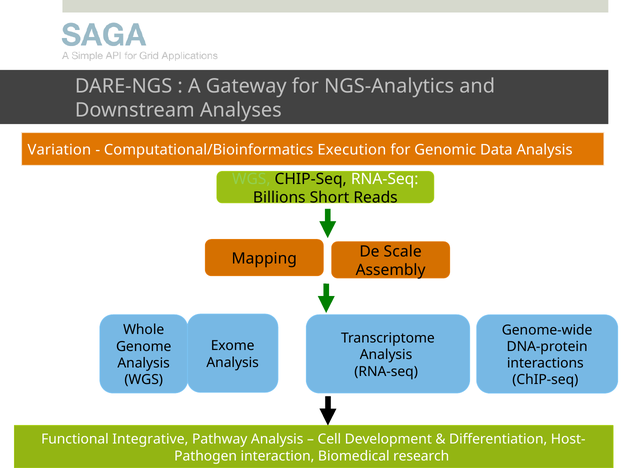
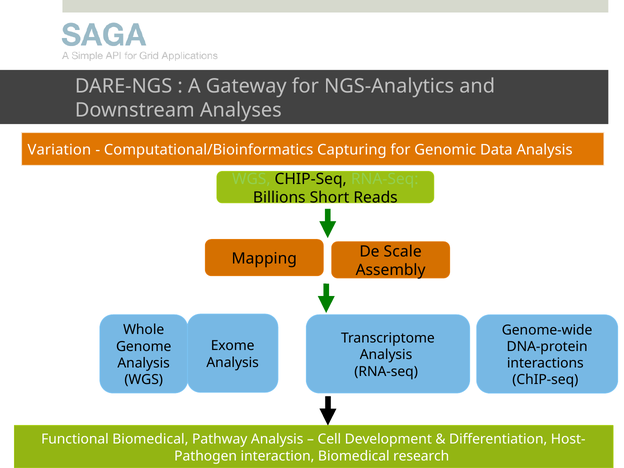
Execution: Execution -> Capturing (352, 150)
RNA-Seq colour: white -> light green (385, 179)
Functional Integrative: Integrative -> Biomedical (150, 439)
